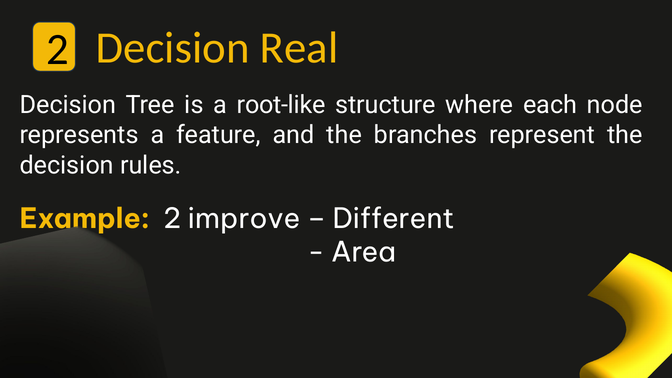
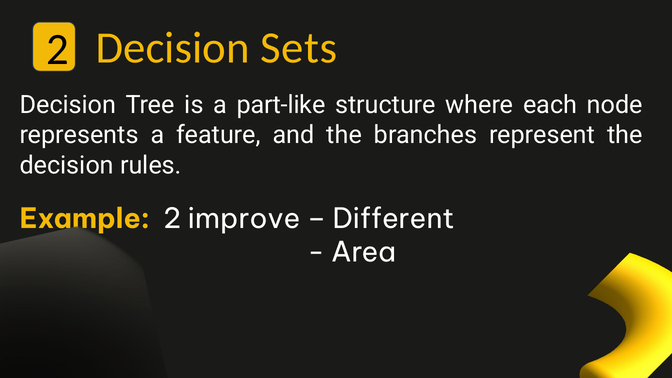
Real: Real -> Sets (299, 48)
root-like: root-like -> part-like (281, 105)
